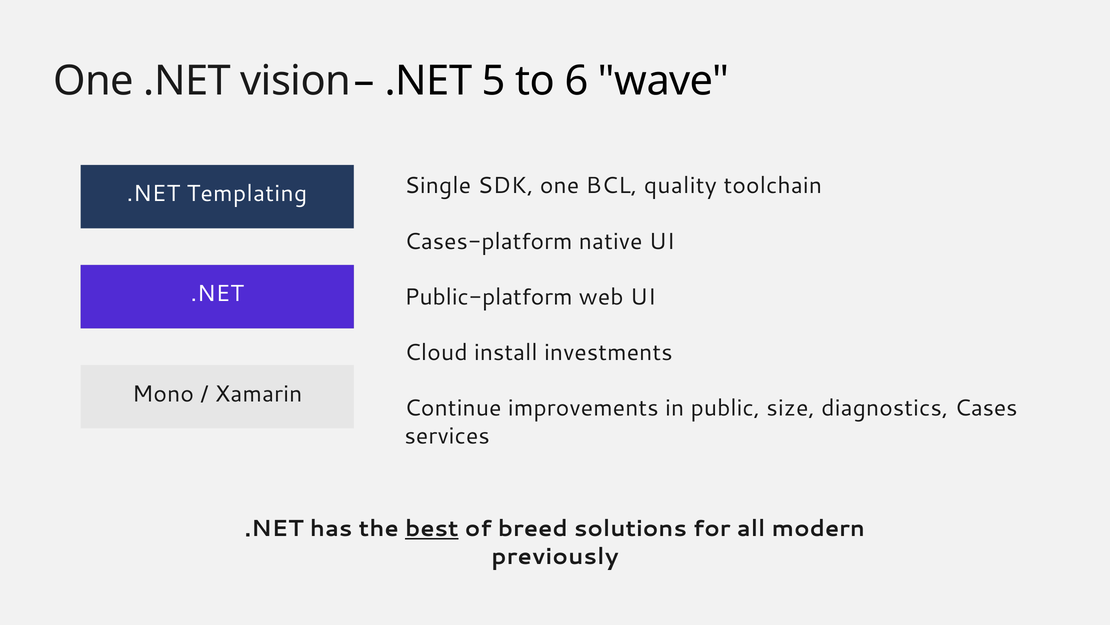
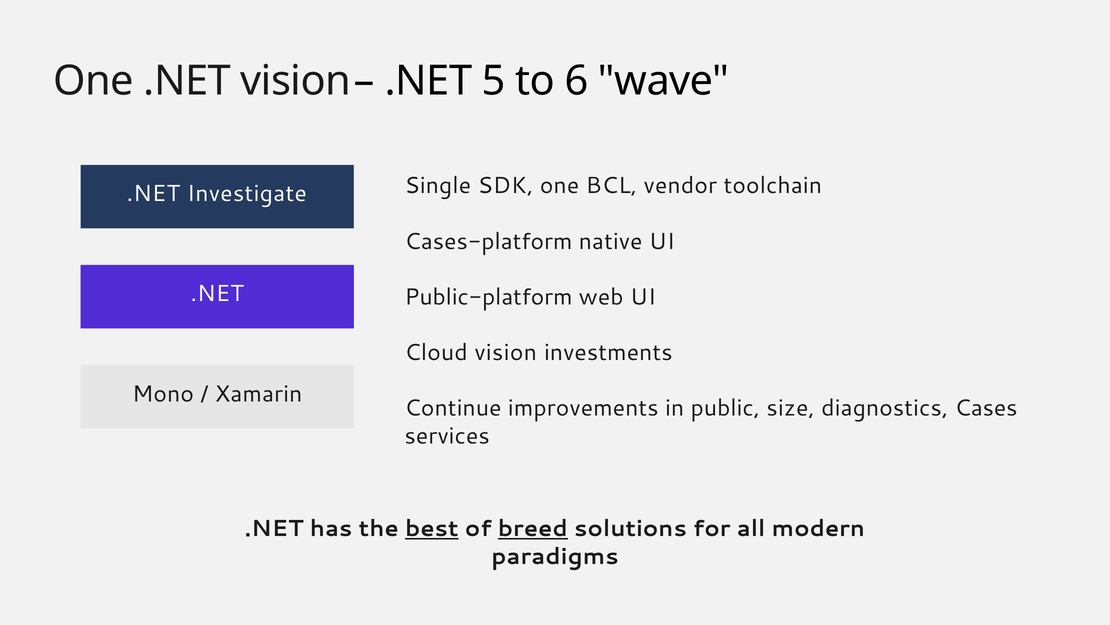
quality: quality -> vendor (680, 186)
Templating: Templating -> Investigate (247, 194)
Cloud install: install -> vision (506, 352)
breed underline: none -> present (533, 528)
previously: previously -> paradigms (555, 556)
